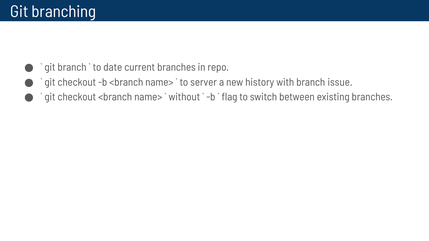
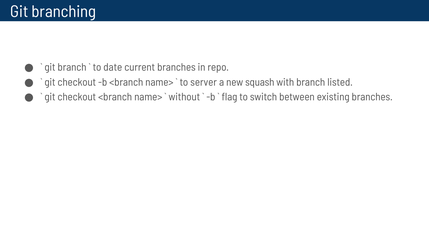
history: history -> squash (260, 82)
issue: issue -> listed (340, 82)
